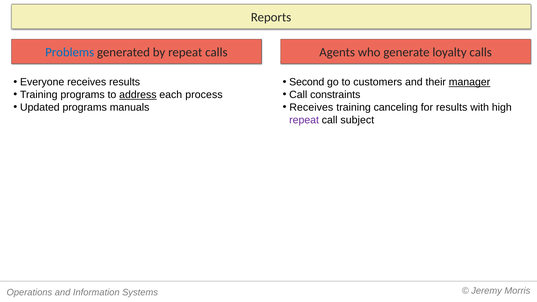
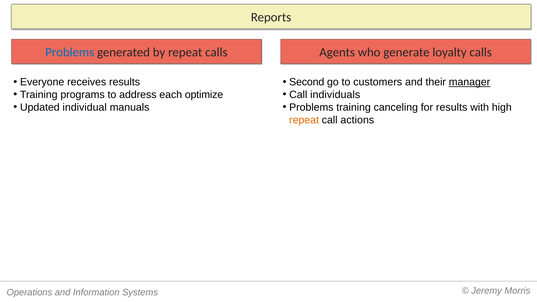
address underline: present -> none (138, 95)
process: process -> optimize (204, 95)
constraints: constraints -> individuals (335, 95)
Updated programs: programs -> individual (85, 107)
Receives: Receives -> Problems (311, 107)
repeat colour: purple -> orange (304, 120)
subject: subject -> actions (357, 120)
